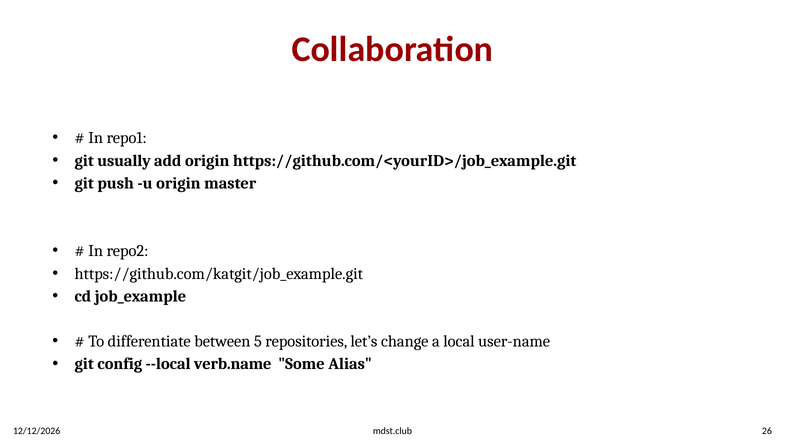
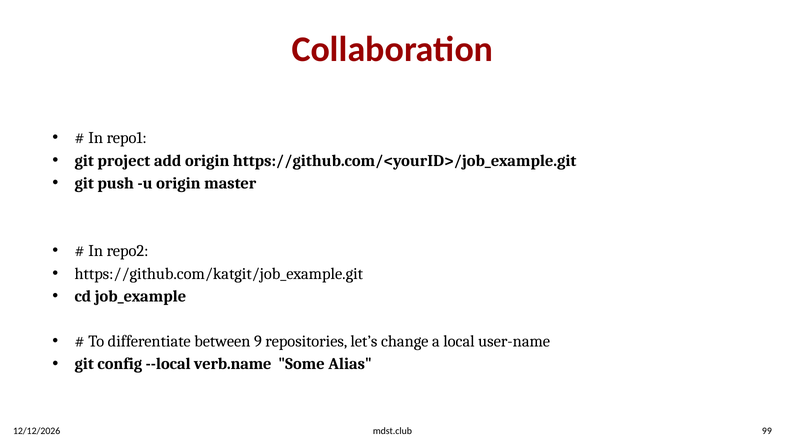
usually: usually -> project (124, 160)
5: 5 -> 9 (258, 341)
26: 26 -> 99 (767, 430)
